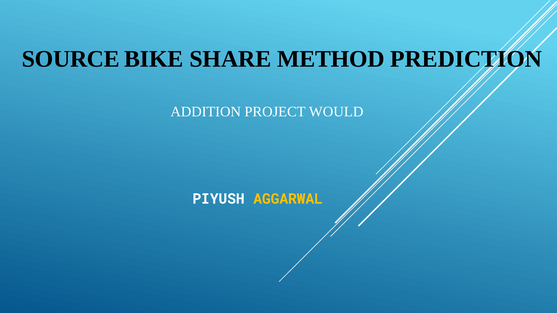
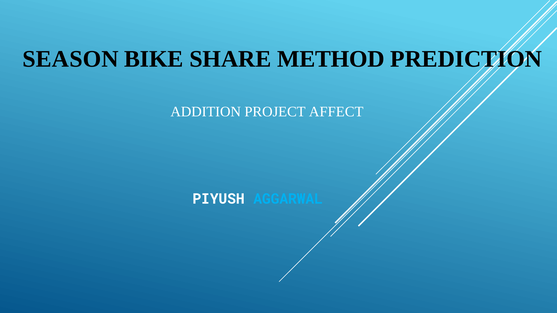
SOURCE: SOURCE -> SEASON (71, 59)
WOULD: WOULD -> AFFECT (336, 112)
AGGARWAL colour: yellow -> light blue (288, 199)
